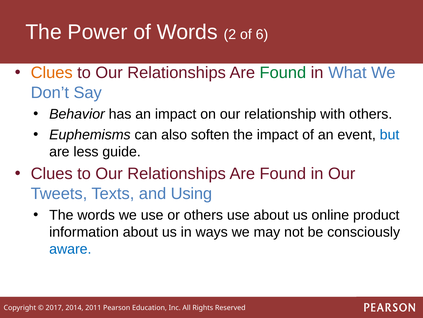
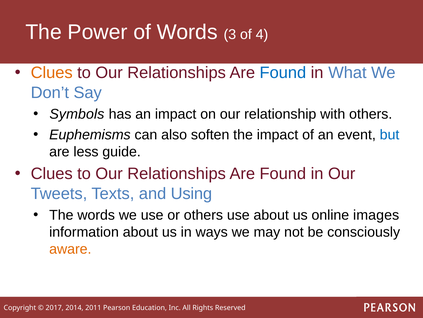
2: 2 -> 3 (230, 34)
6: 6 -> 4 (262, 34)
Found colour: green -> blue (283, 73)
Behavior: Behavior -> Symbols (77, 114)
product: product -> images (376, 215)
aware colour: blue -> orange (70, 249)
